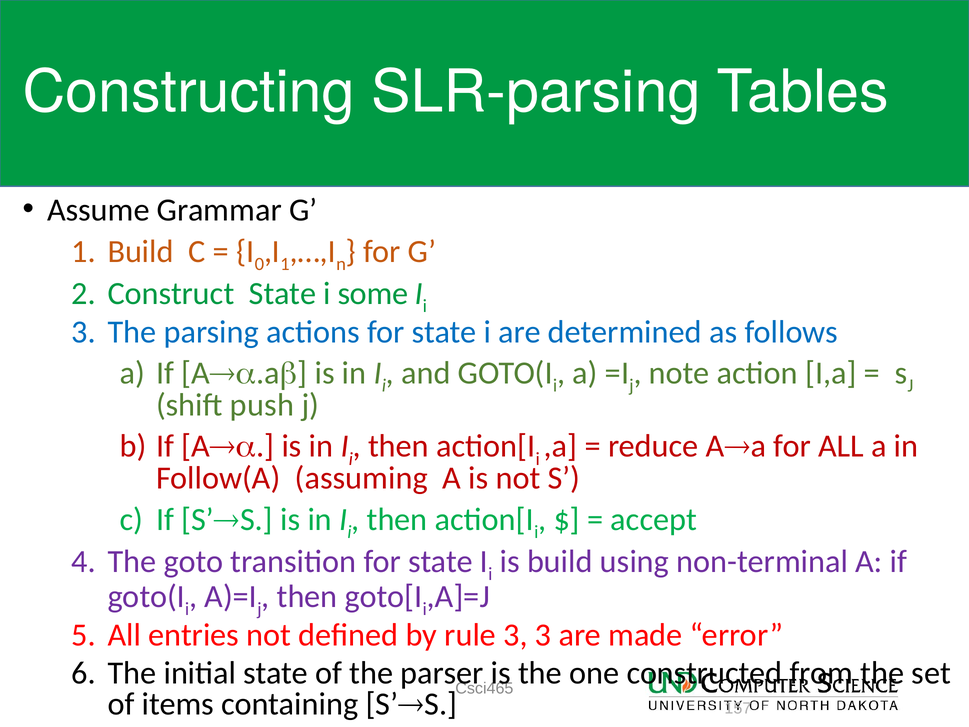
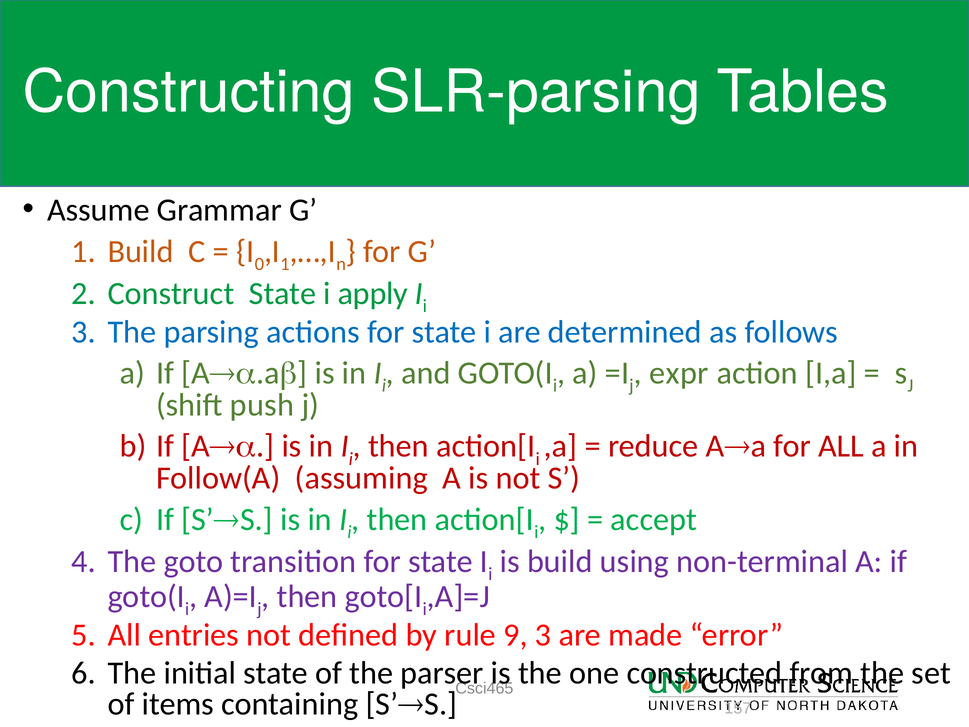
some: some -> apply (373, 293)
note: note -> expr (679, 373)
rule 3: 3 -> 9 (515, 635)
